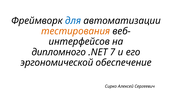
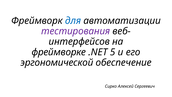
тестирования colour: orange -> purple (76, 31)
дипломного: дипломного -> фреймворке (59, 52)
7: 7 -> 5 (113, 52)
